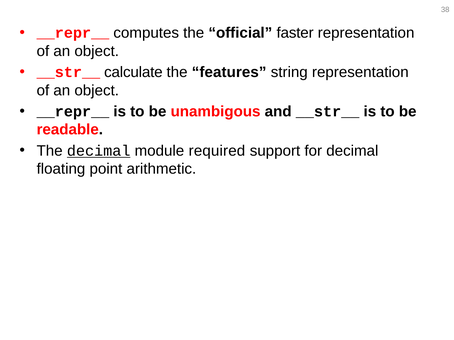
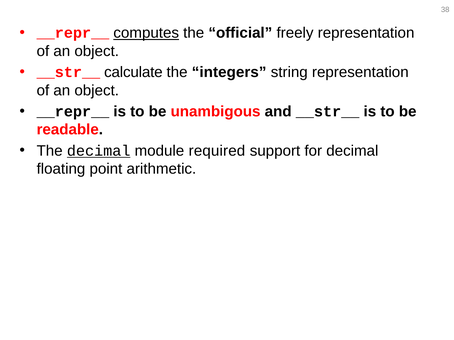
computes underline: none -> present (146, 33)
faster: faster -> freely (295, 33)
features: features -> integers (229, 72)
